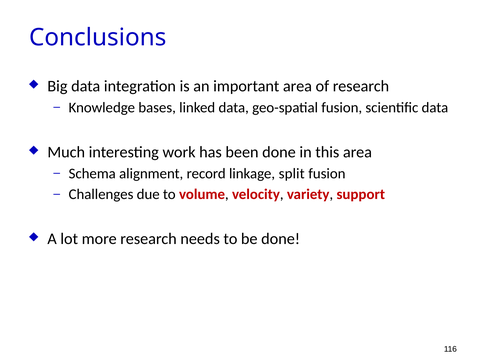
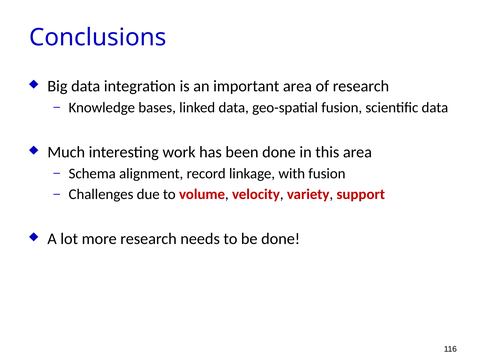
split: split -> with (292, 174)
